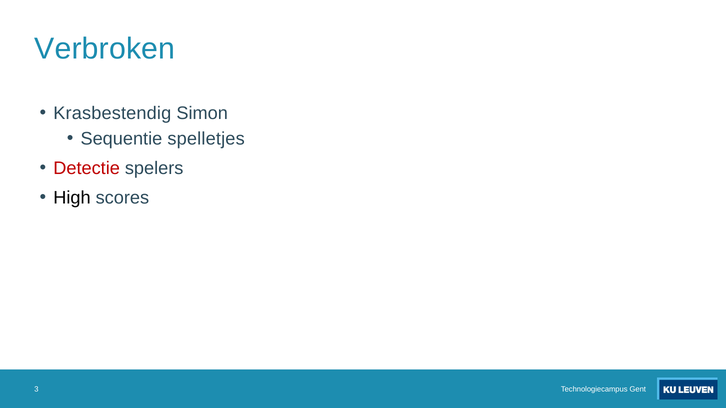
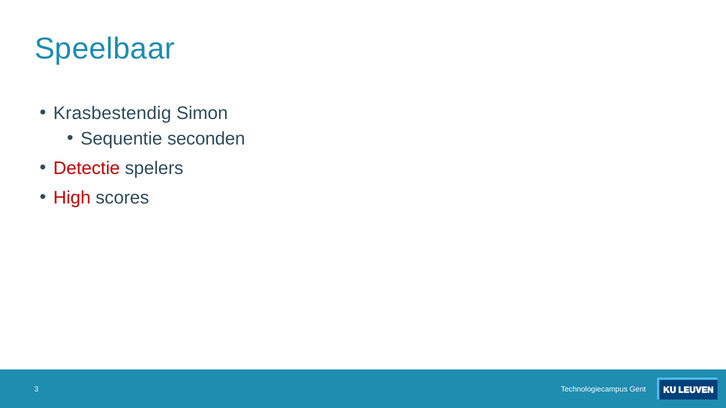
Verbroken: Verbroken -> Speelbaar (105, 49)
spelletjes: spelletjes -> seconden (206, 139)
High colour: black -> red (72, 198)
